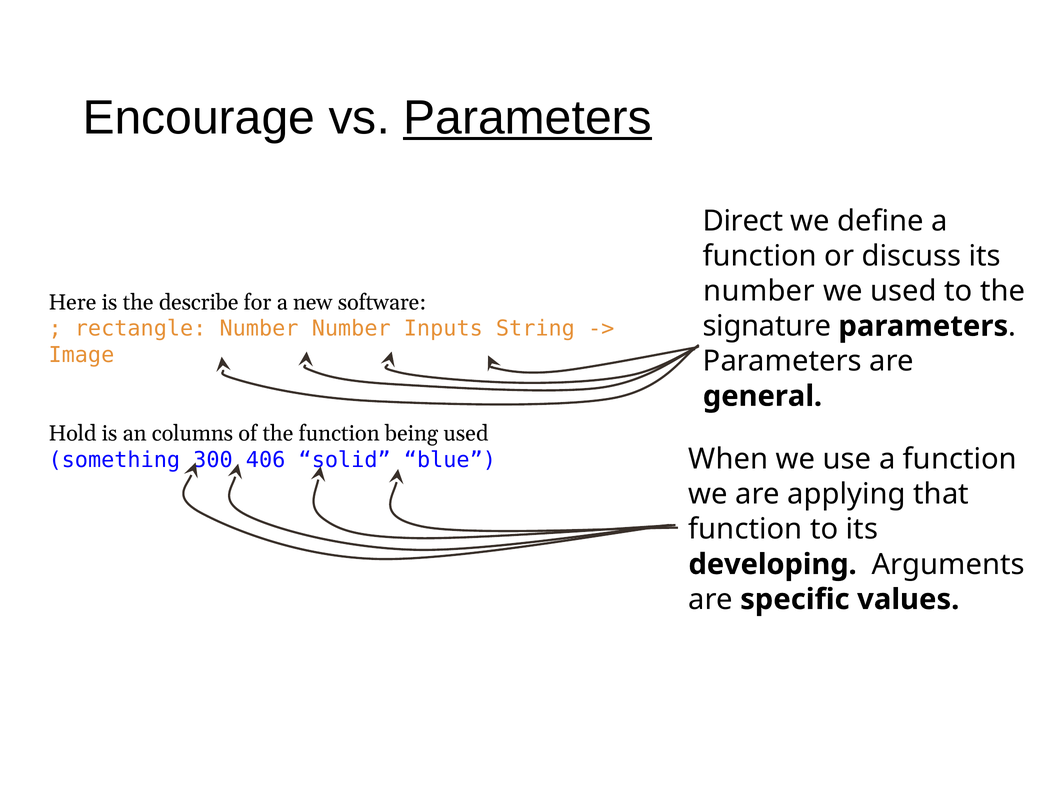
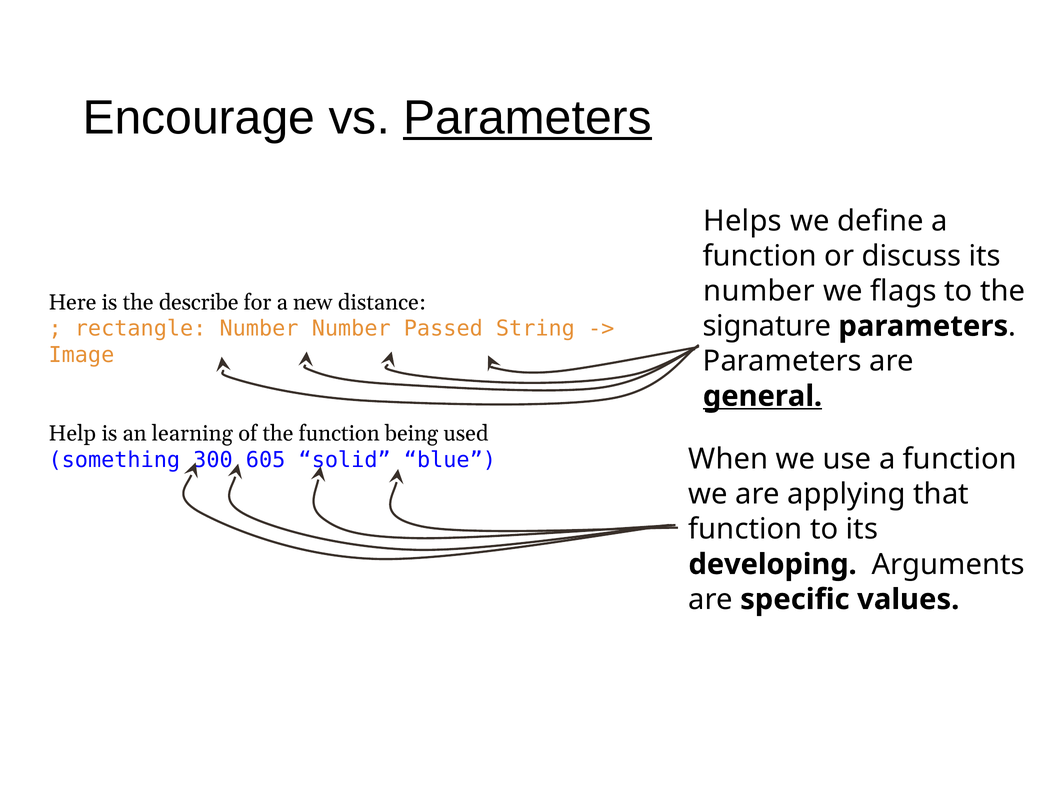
Direct: Direct -> Helps (743, 221)
we used: used -> flags (903, 291)
software: software -> distance (382, 302)
Inputs: Inputs -> Passed (443, 328)
general underline: none -> present (762, 396)
Hold: Hold -> Help (72, 433)
columns: columns -> learning (192, 433)
406: 406 -> 605 (266, 460)
